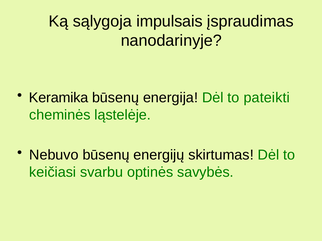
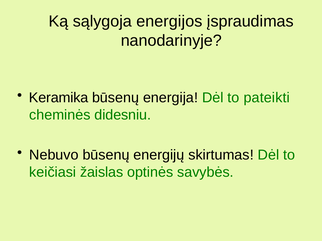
impulsais: impulsais -> energijos (169, 21)
ląstelėje: ląstelėje -> didesniu (123, 115)
svarbu: svarbu -> žaislas (102, 172)
